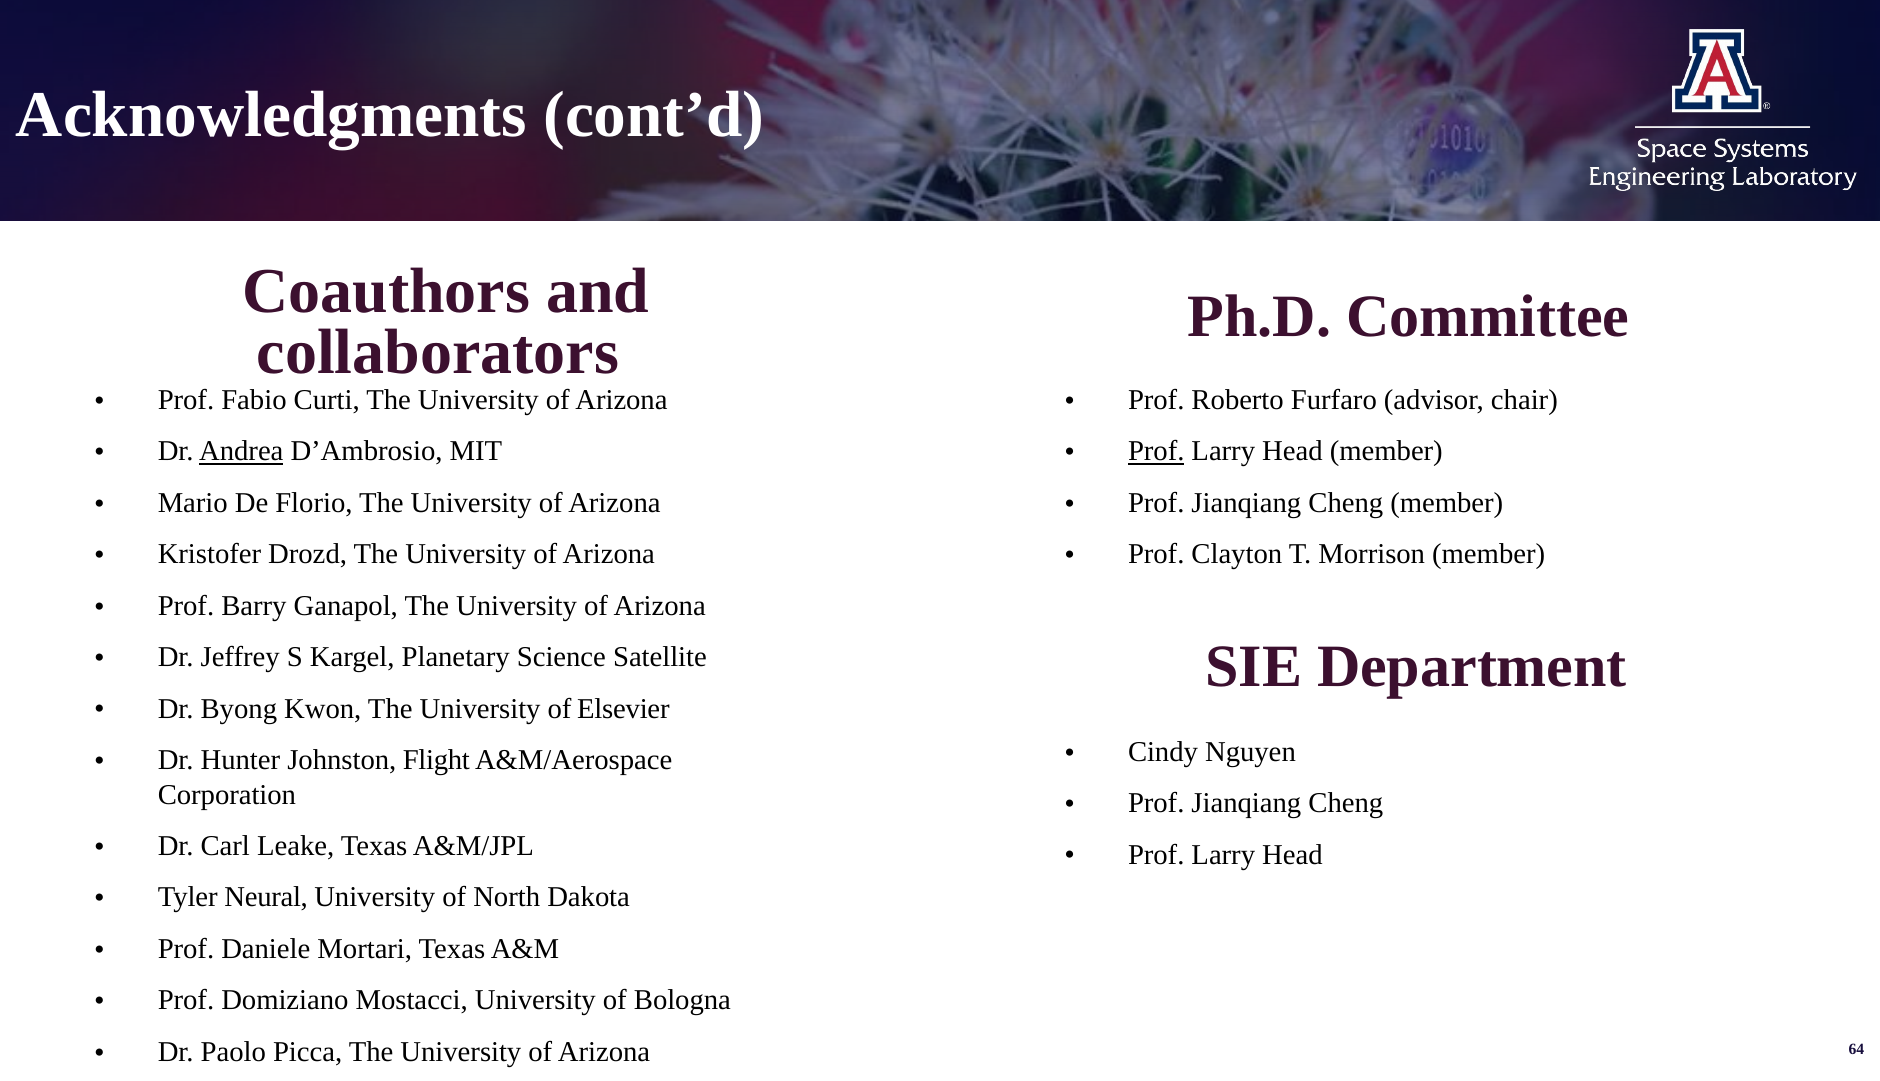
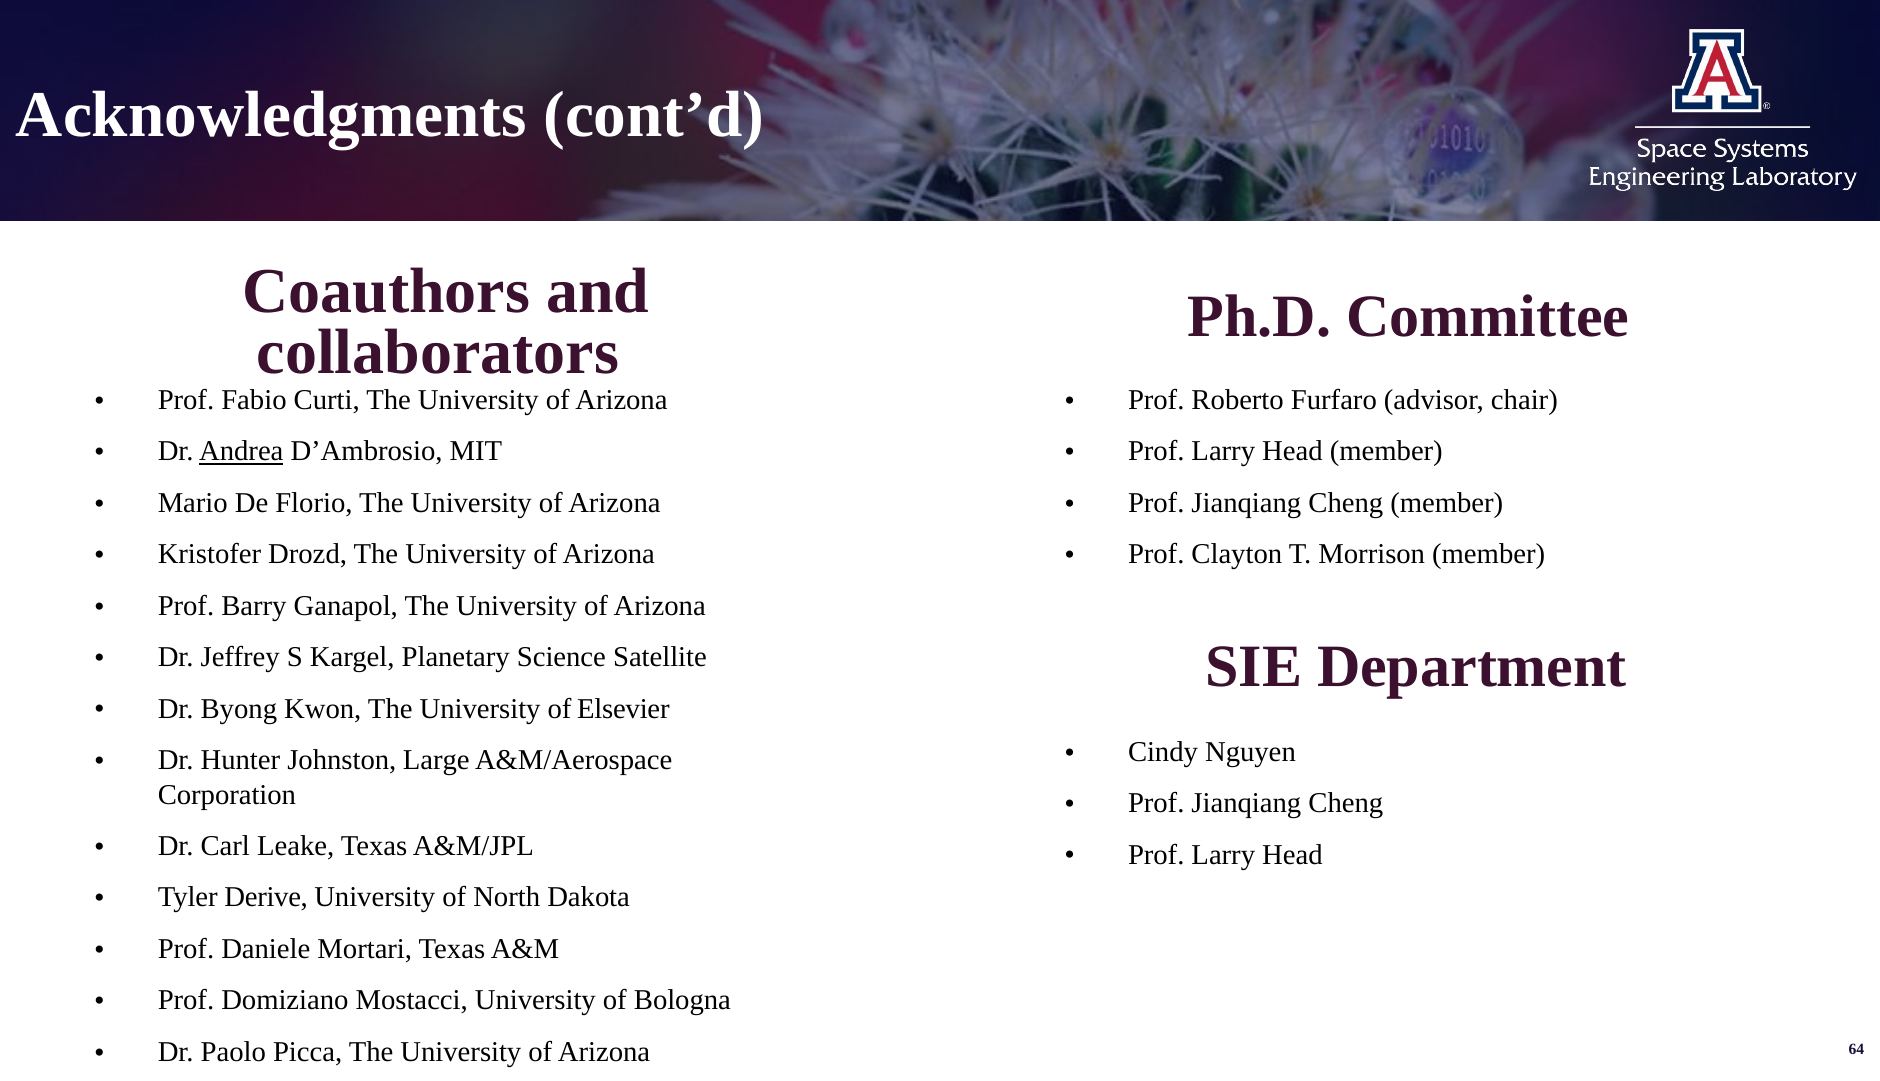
Prof underline: present -> none (1156, 451)
Flight: Flight -> Large (436, 760)
Neural: Neural -> Derive (266, 897)
